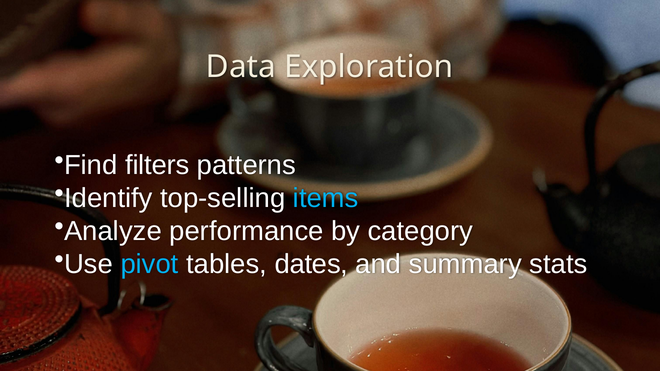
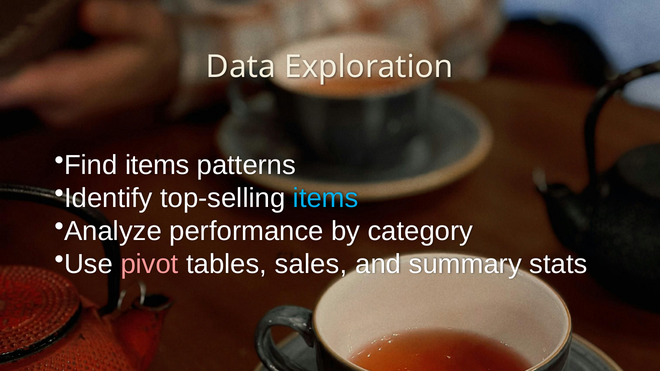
Find filters: filters -> items (157, 165)
pivot colour: light blue -> pink (150, 264)
dates: dates -> sales (311, 264)
